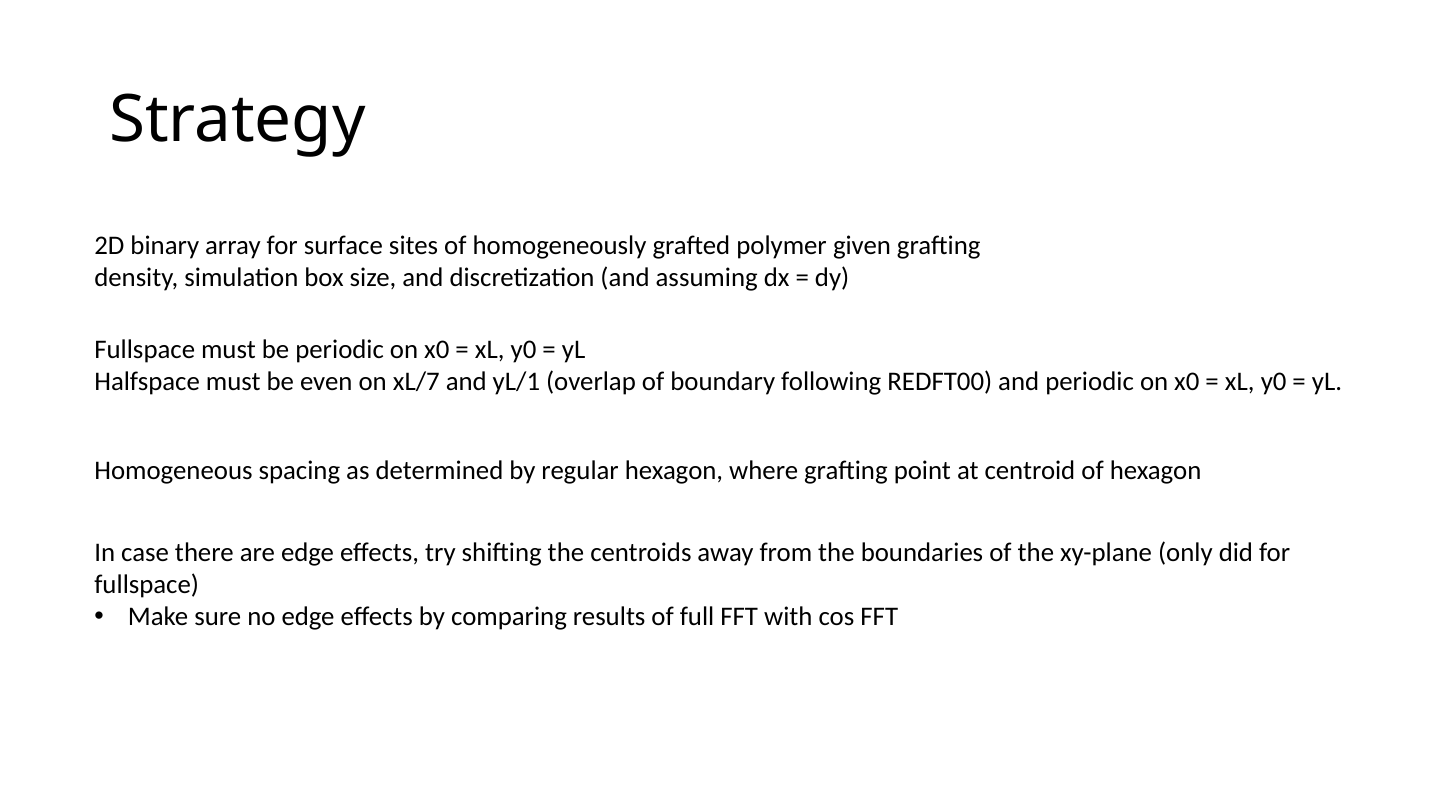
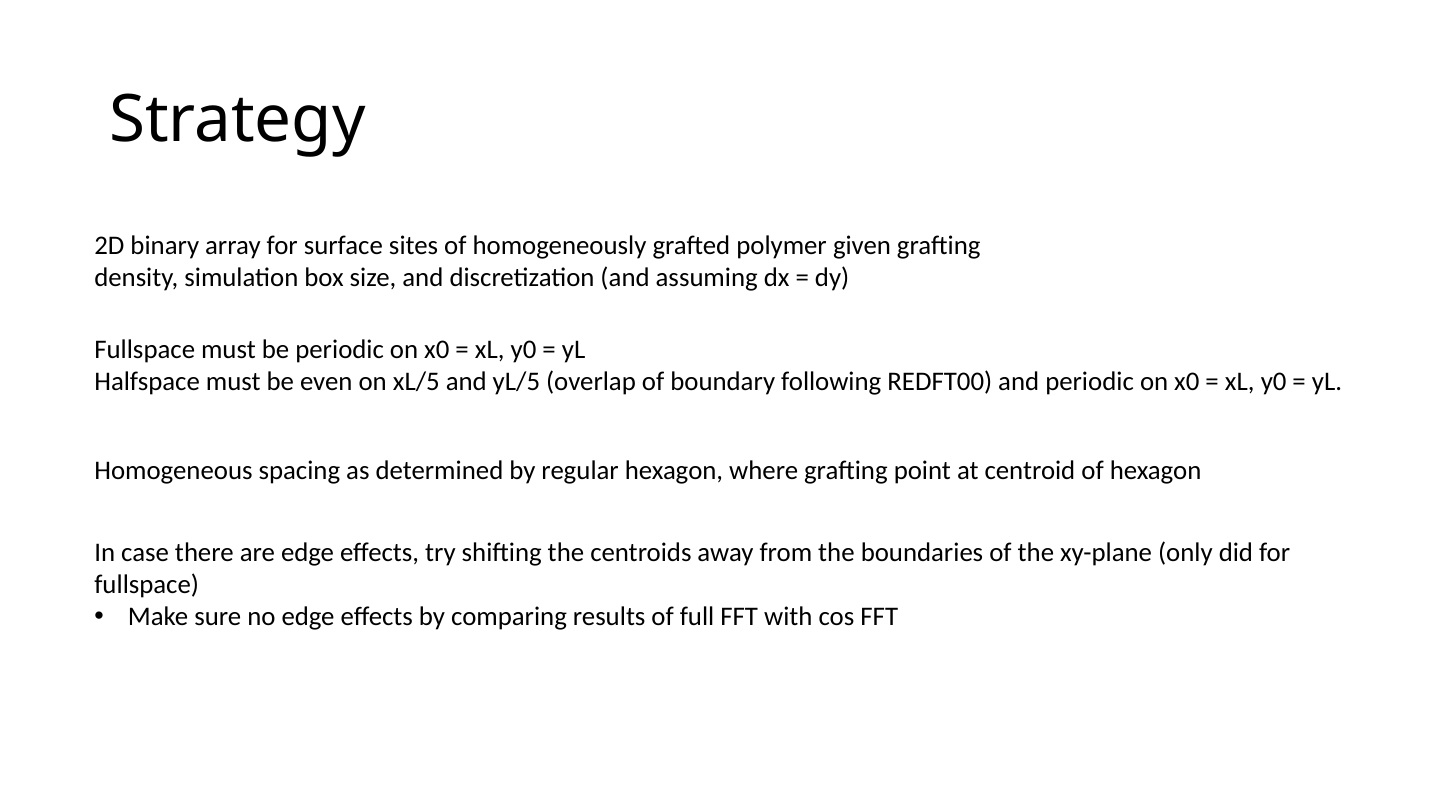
xL/7: xL/7 -> xL/5 (416, 381)
yL/1: yL/1 -> yL/5 (516, 381)
